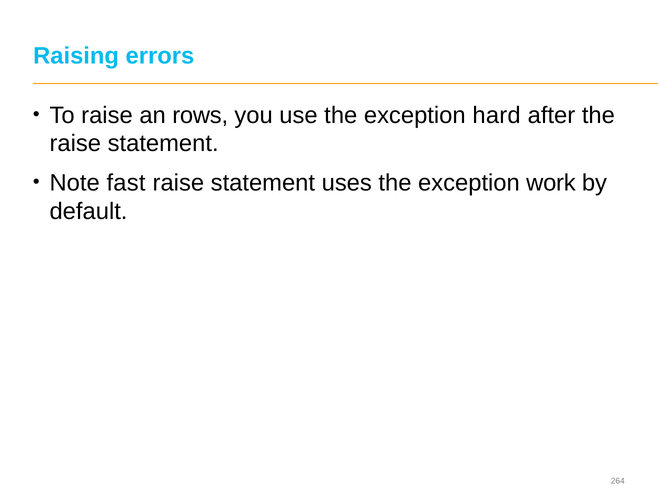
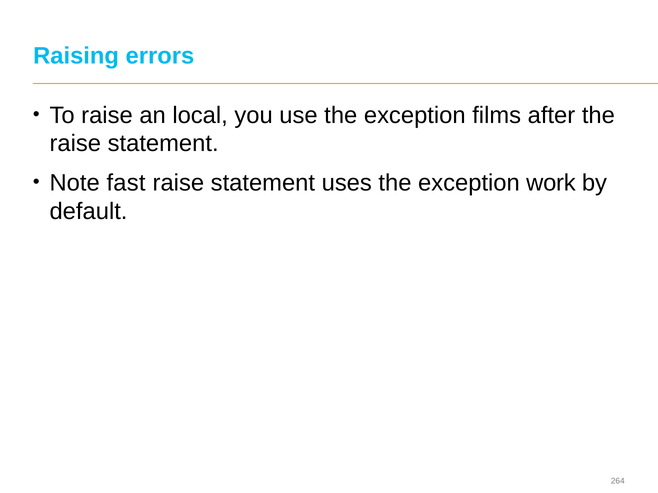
rows: rows -> local (200, 115)
hard: hard -> films (497, 115)
